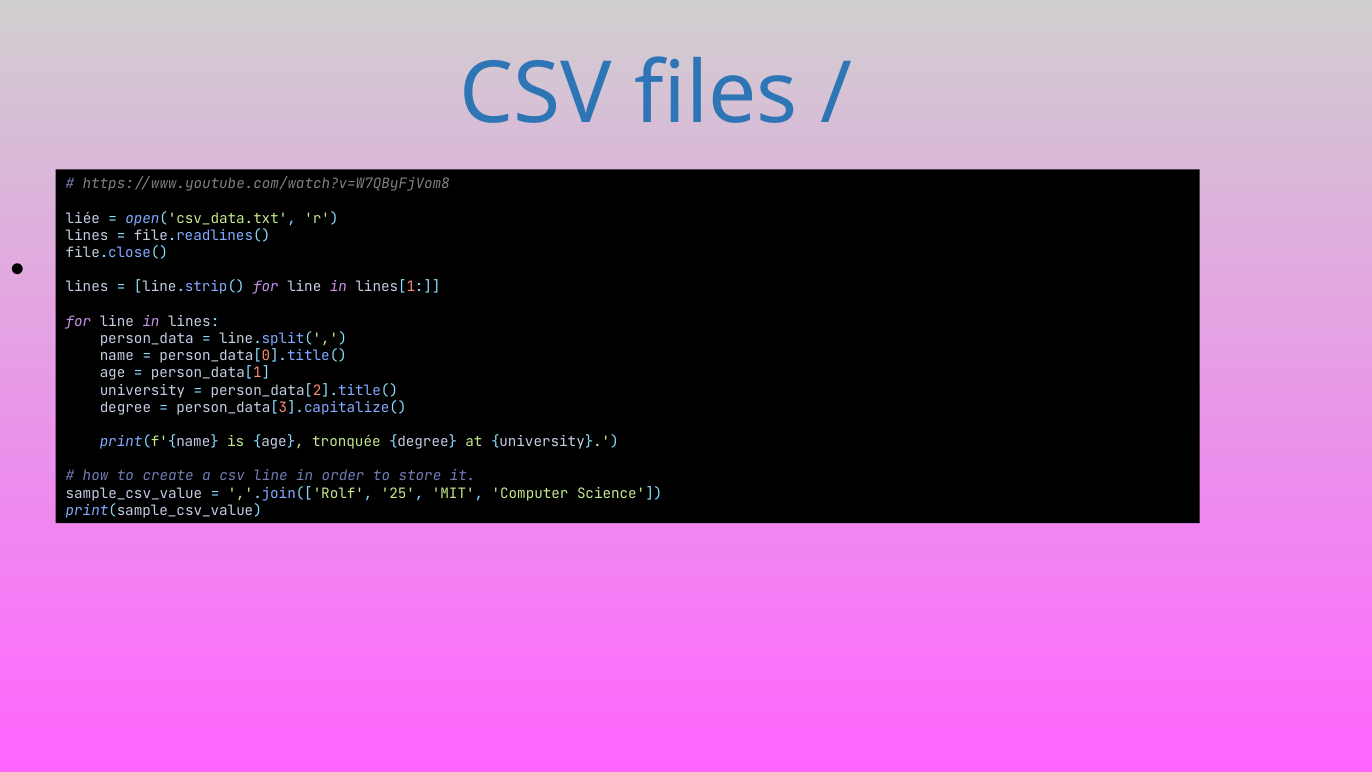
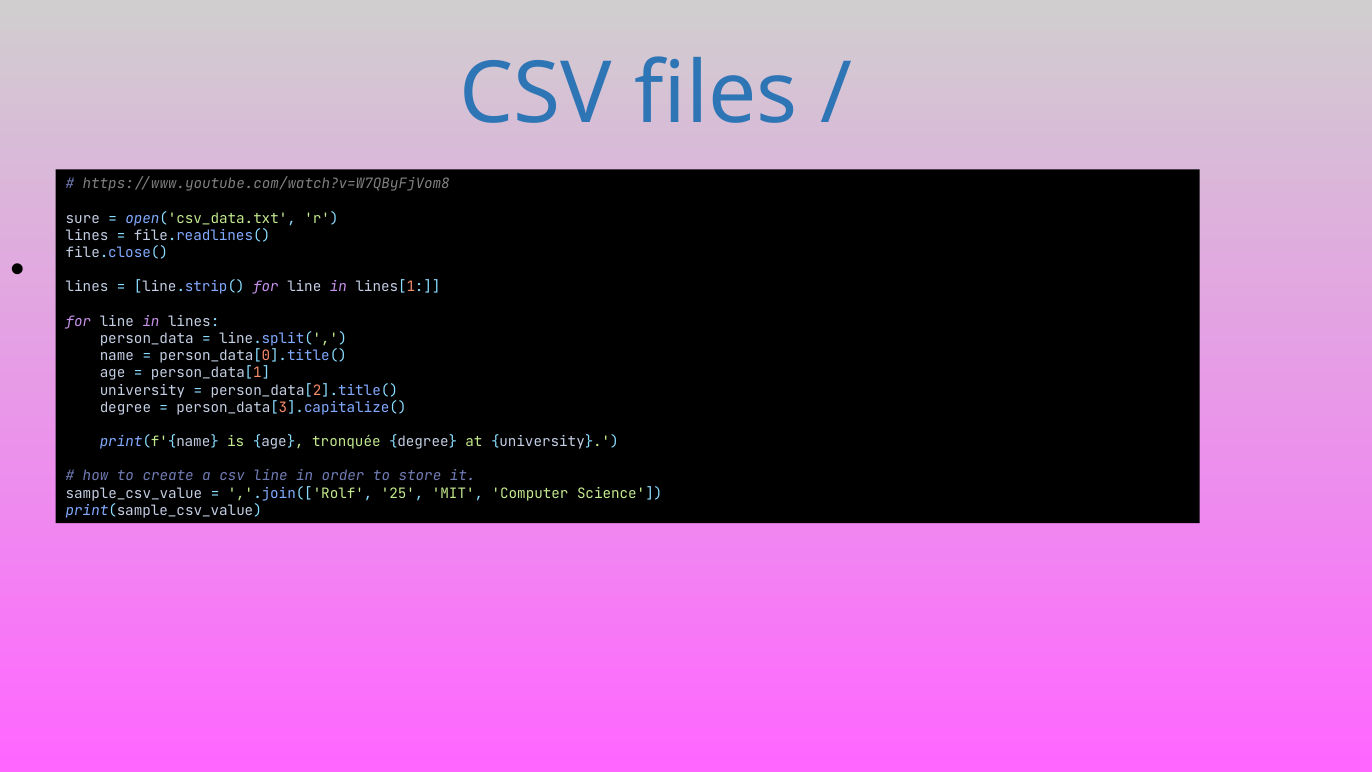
liée: liée -> sure (83, 218)
